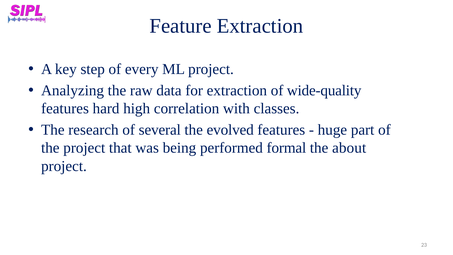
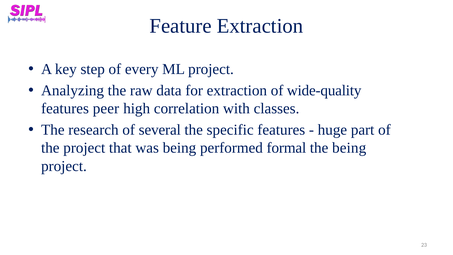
hard: hard -> peer (106, 109)
evolved: evolved -> specific (230, 130)
the about: about -> being (349, 148)
